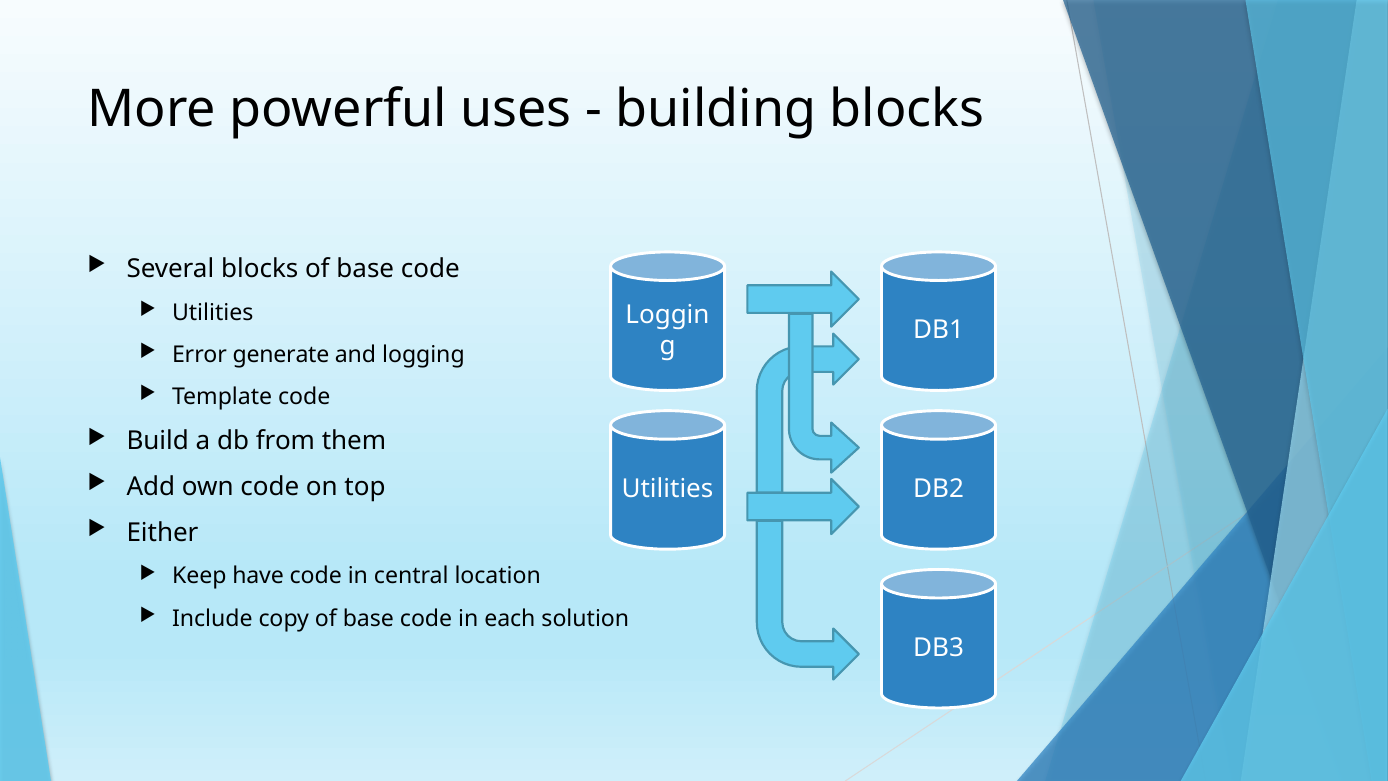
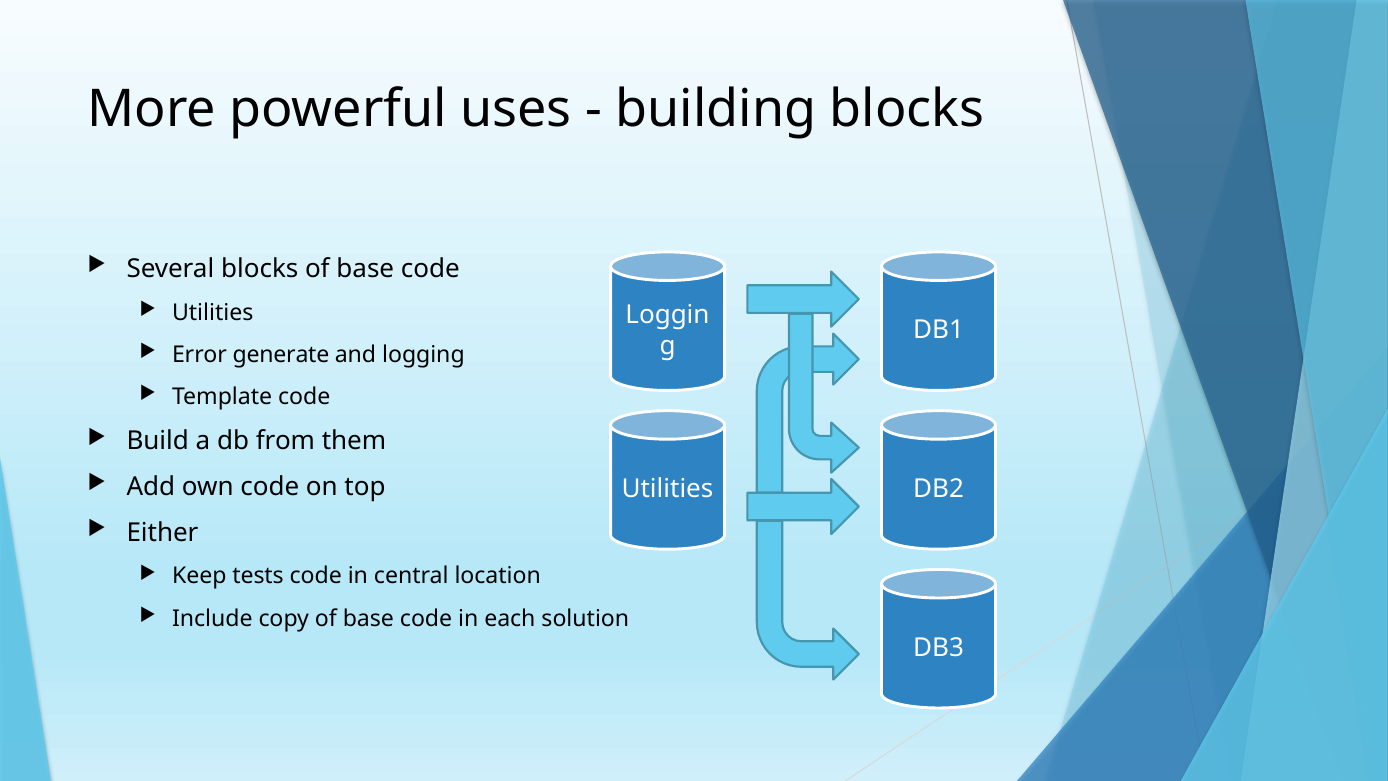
have: have -> tests (258, 576)
